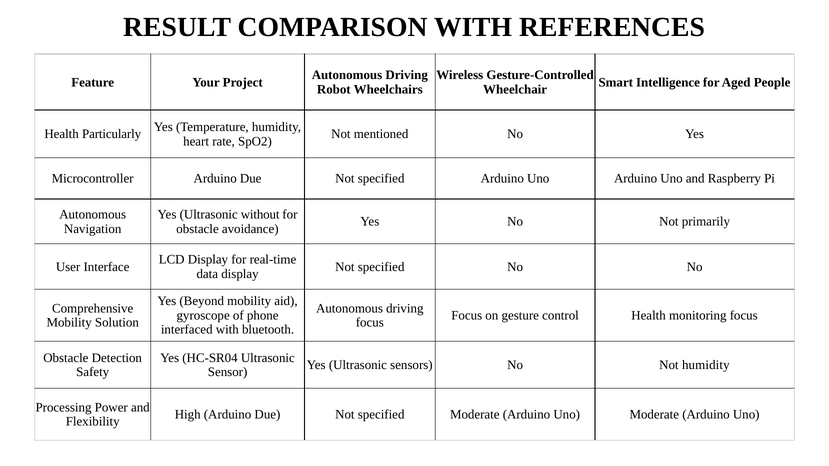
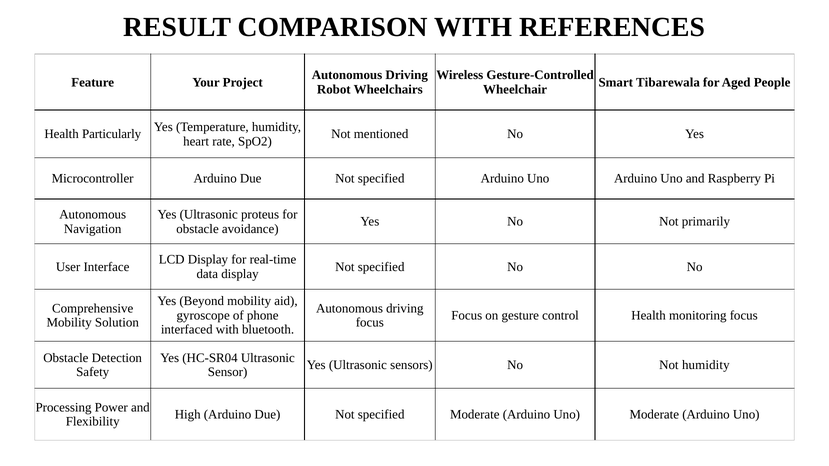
Intelligence: Intelligence -> Tibarewala (668, 82)
without: without -> proteus (260, 215)
